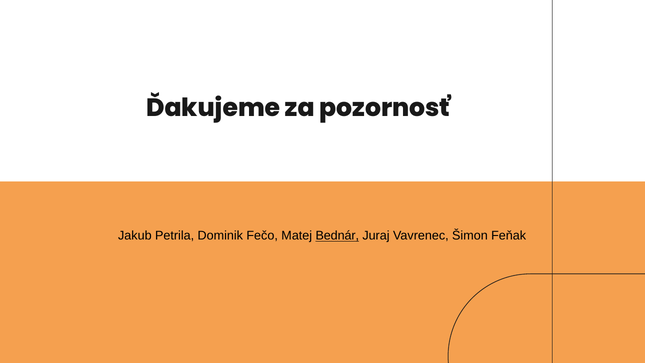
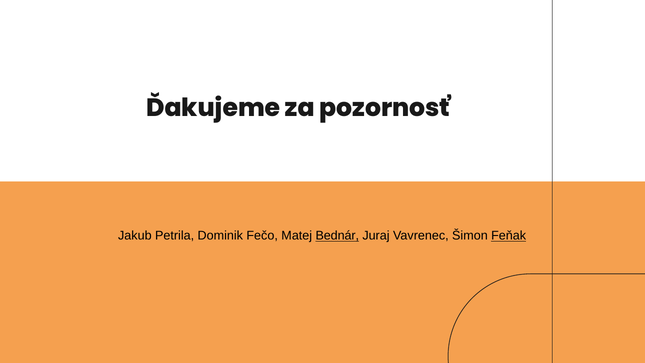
Feňak underline: none -> present (509, 236)
